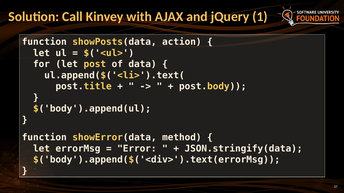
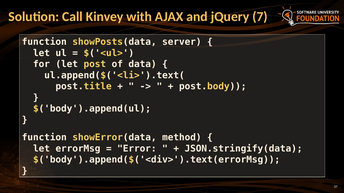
1: 1 -> 7 (260, 17)
action: action -> server (182, 42)
